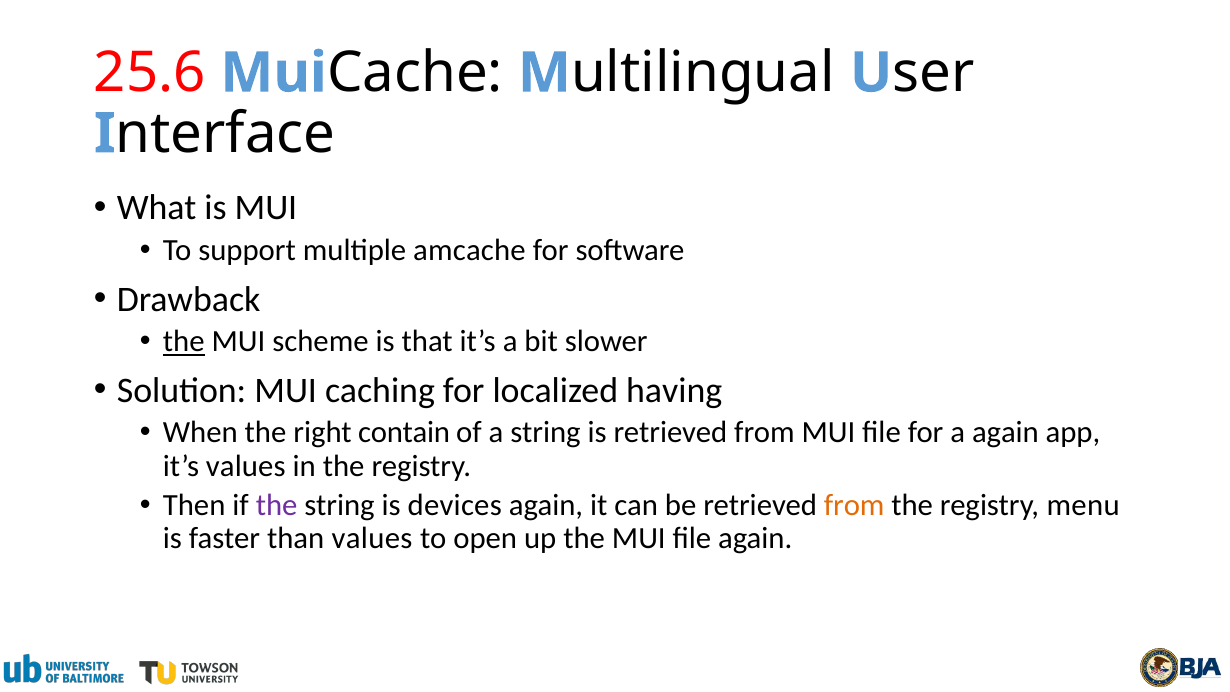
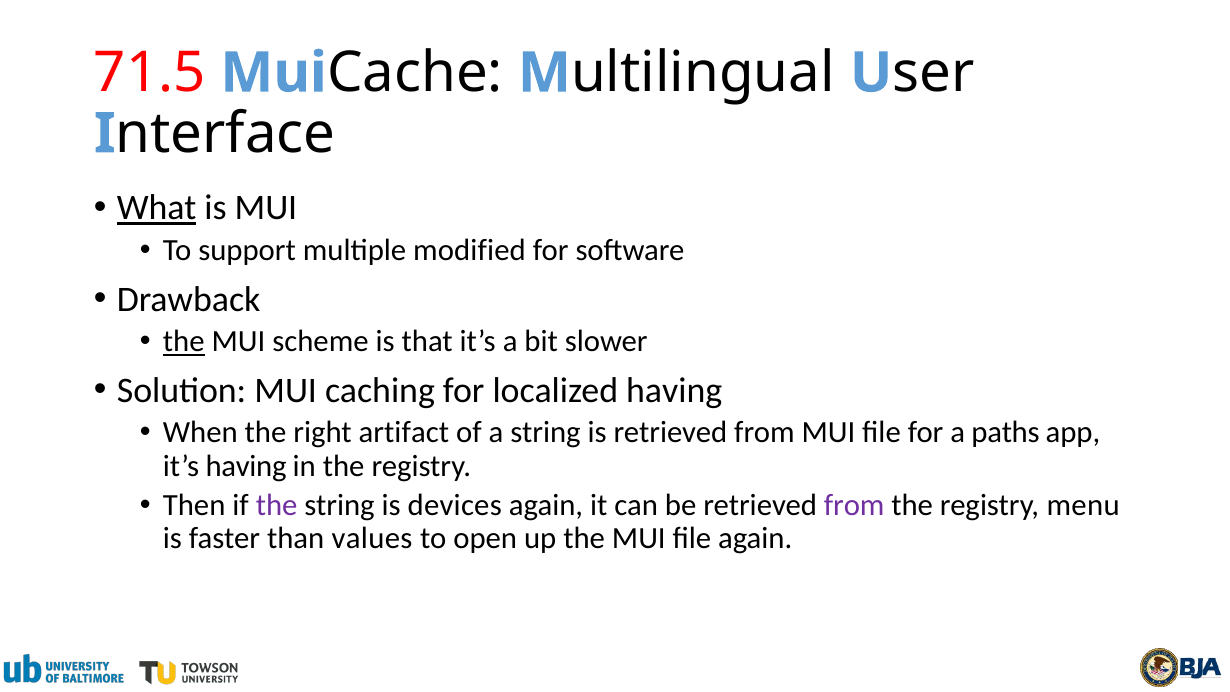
25.6: 25.6 -> 71.5 (150, 73)
What underline: none -> present (157, 208)
amcache: amcache -> modified (470, 250)
contain: contain -> artifact (404, 433)
a again: again -> paths (1006, 433)
it’s values: values -> having (246, 466)
from colour: orange -> purple (854, 505)
